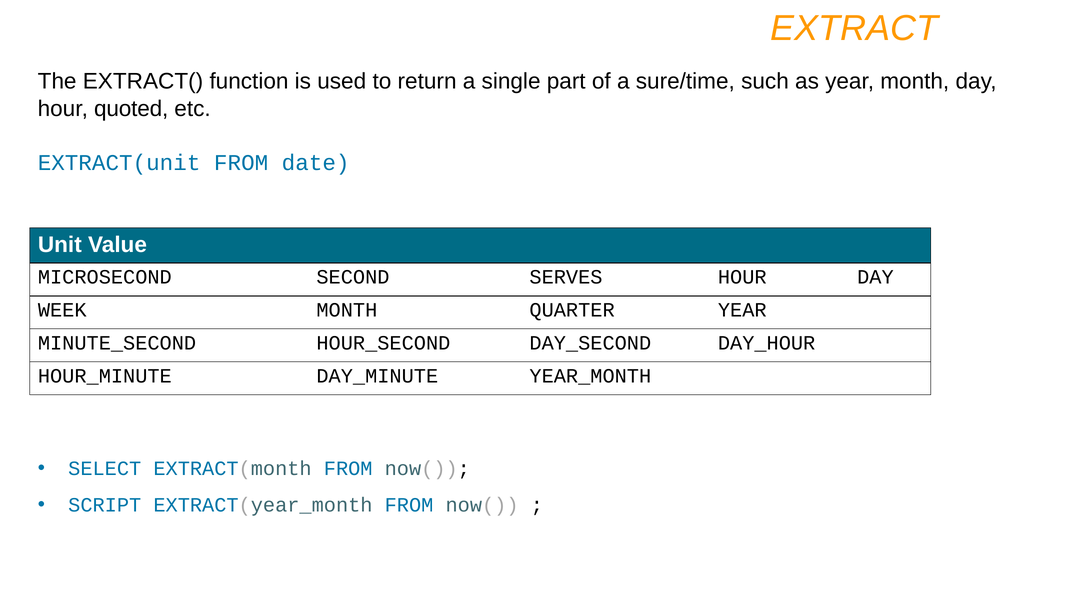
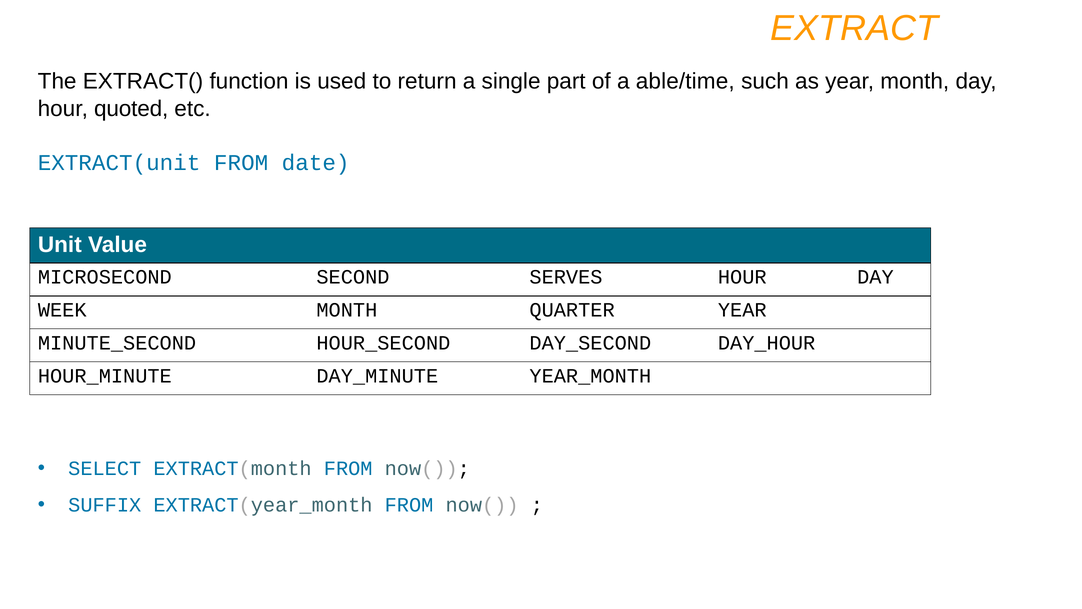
sure/time: sure/time -> able/time (685, 81)
SCRIPT: SCRIPT -> SUFFIX (105, 505)
